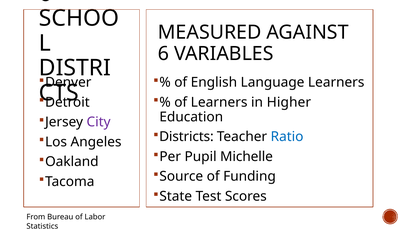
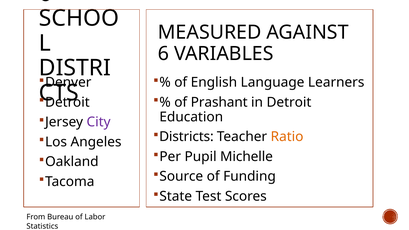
of Learners: Learners -> Prashant (219, 102)
in Higher: Higher -> Detroit (289, 102)
Ratio colour: blue -> orange (287, 137)
